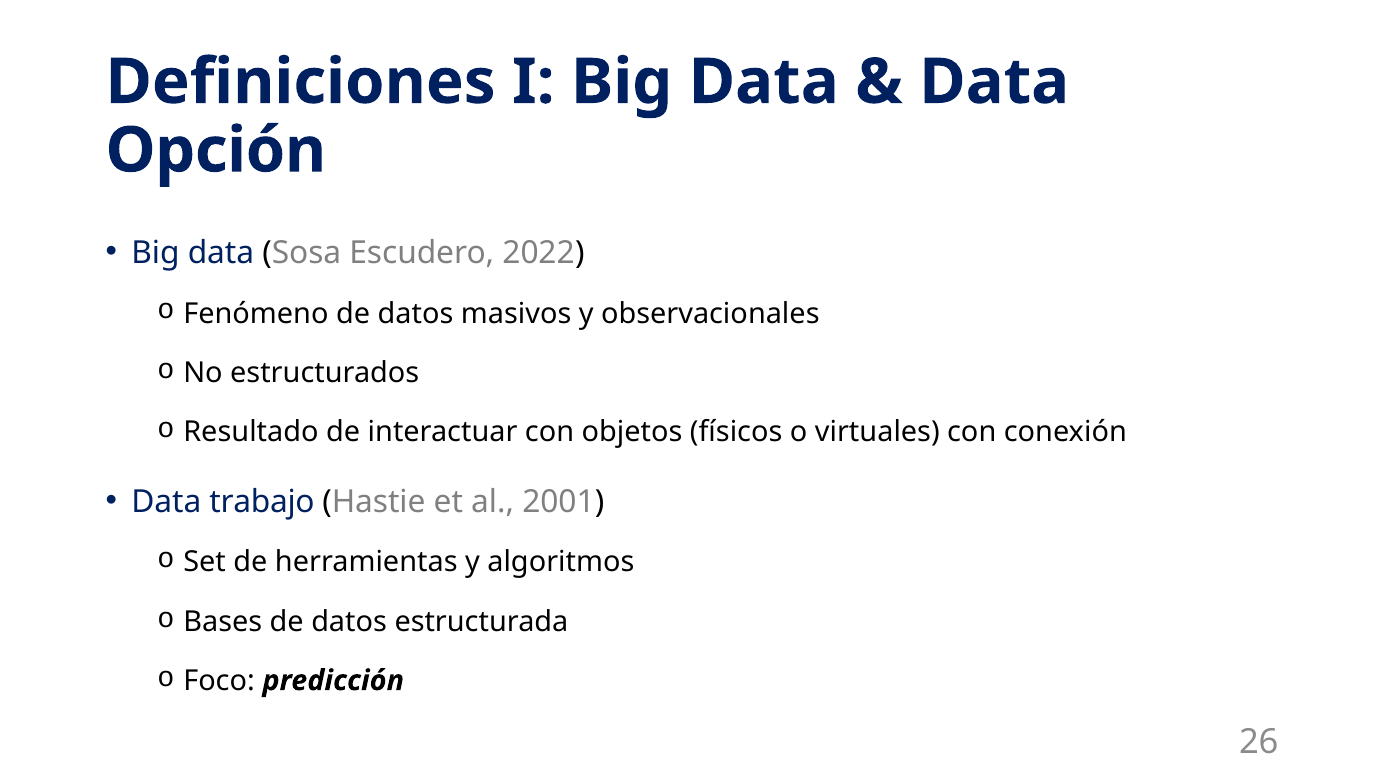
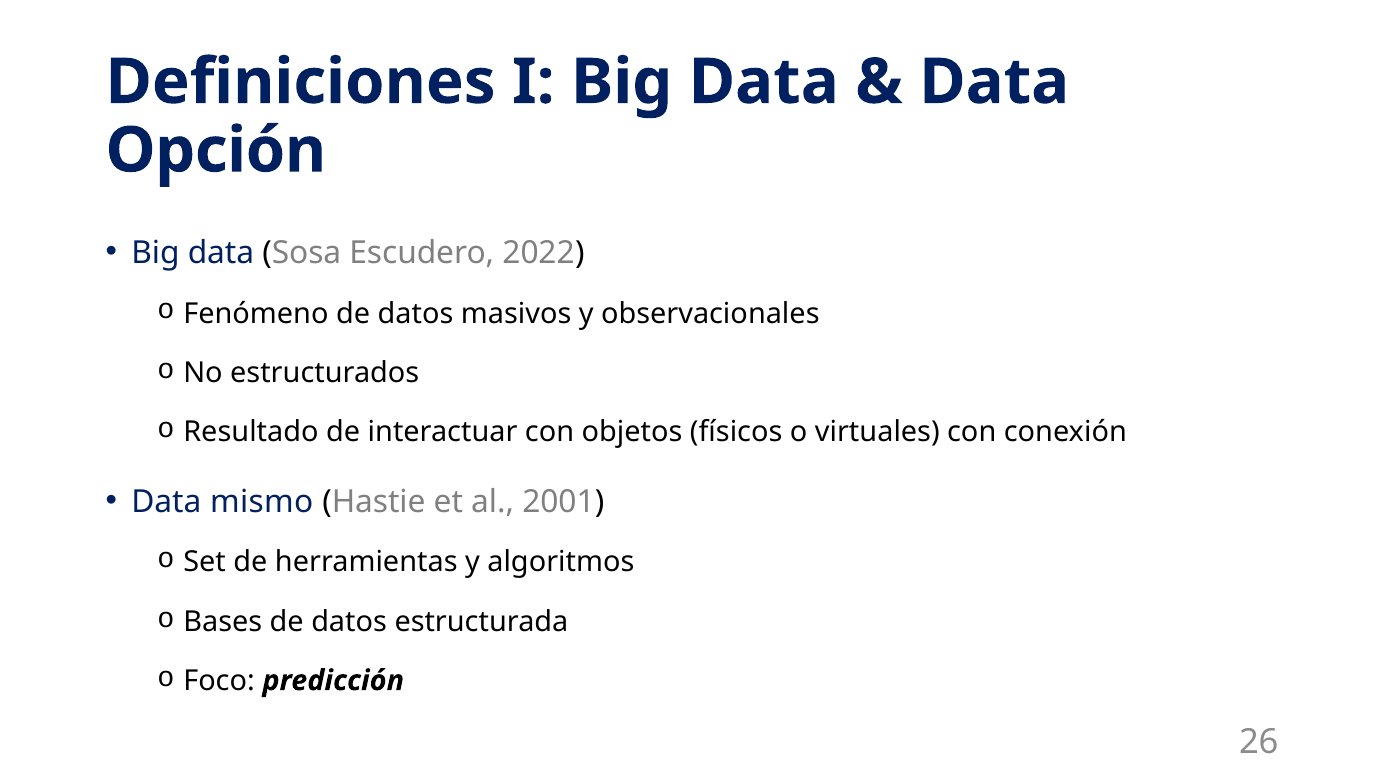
trabajo: trabajo -> mismo (262, 501)
